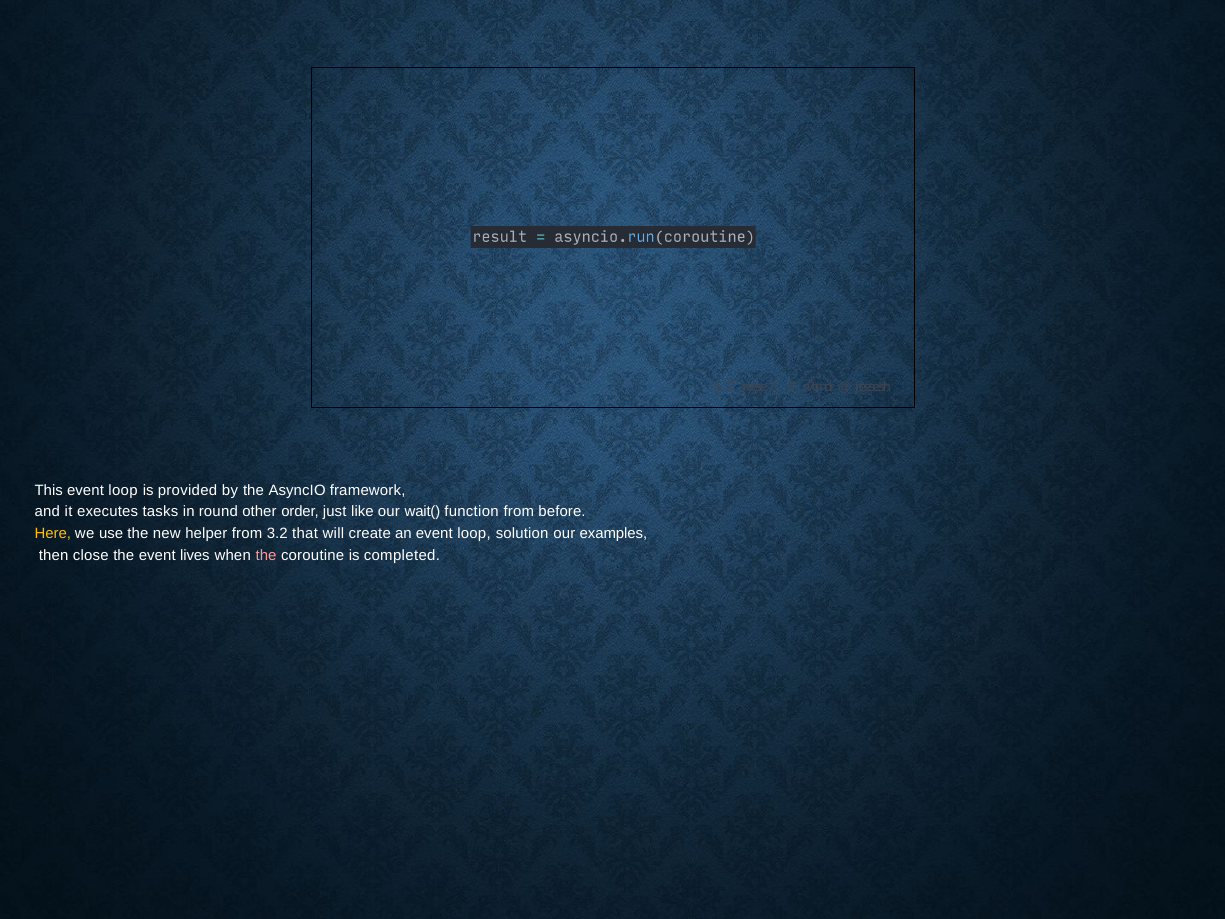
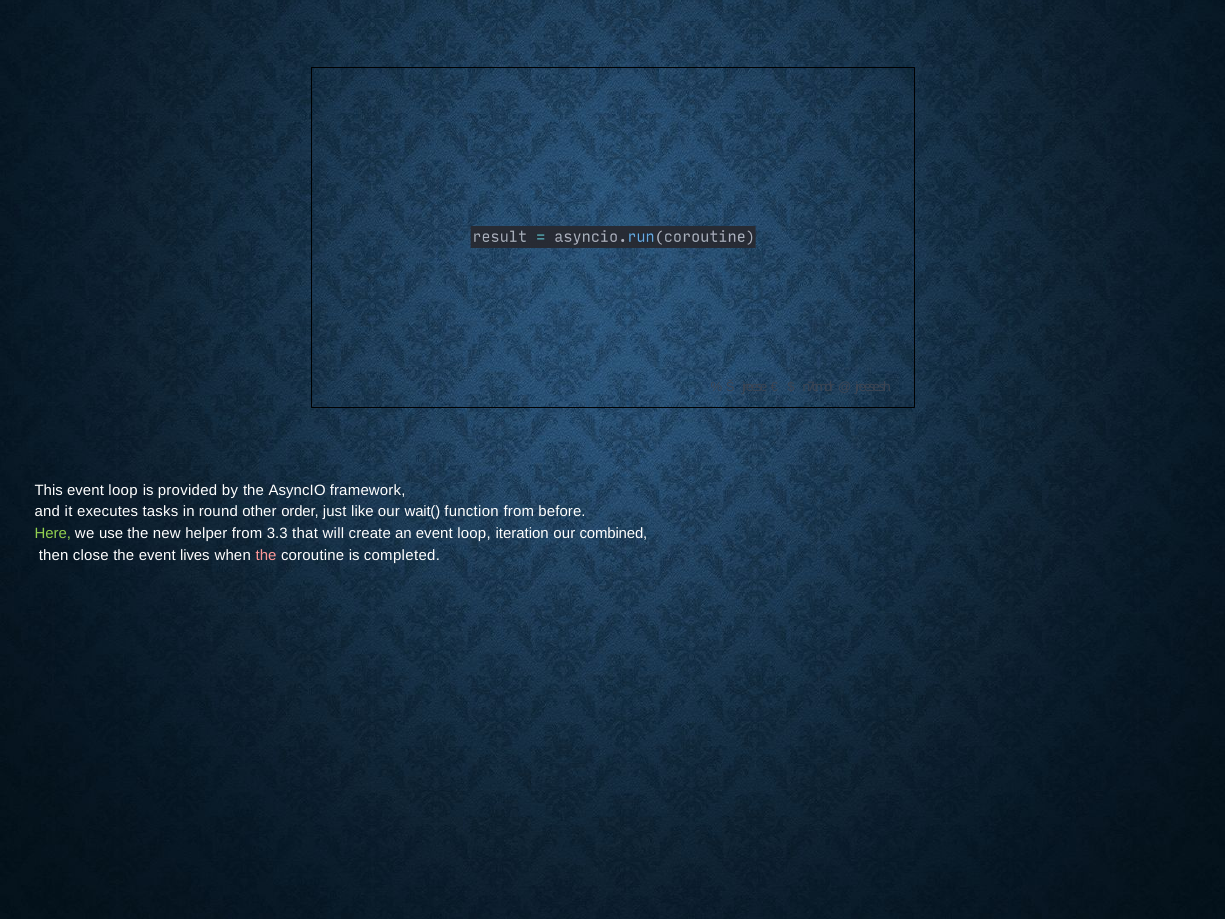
Here colour: yellow -> light green (53, 534)
3.2: 3.2 -> 3.3 (277, 534)
solution: solution -> iteration (522, 534)
examples: examples -> combined (613, 534)
